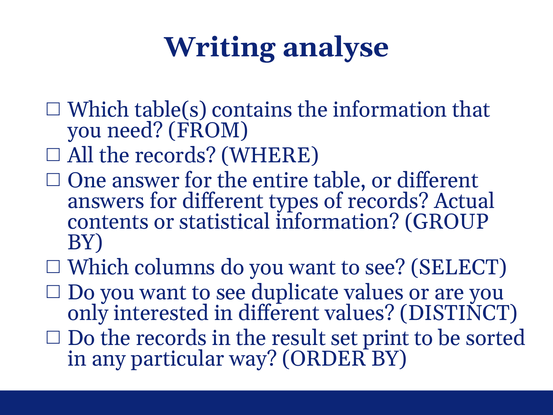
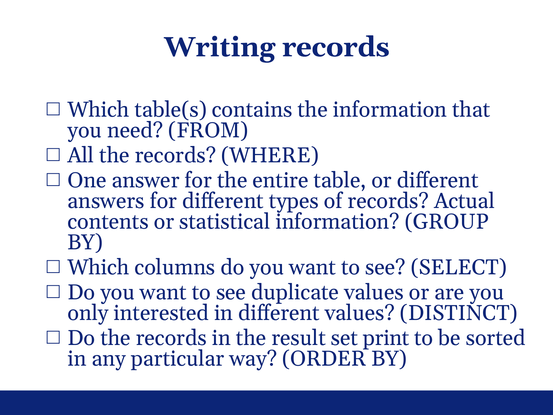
Writing analyse: analyse -> records (336, 47)
